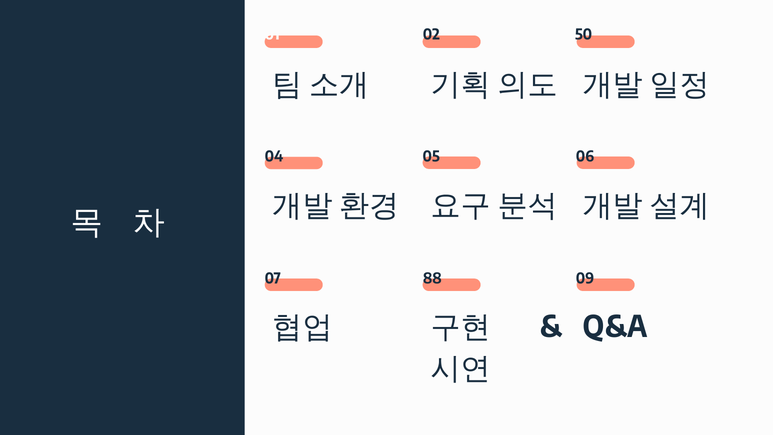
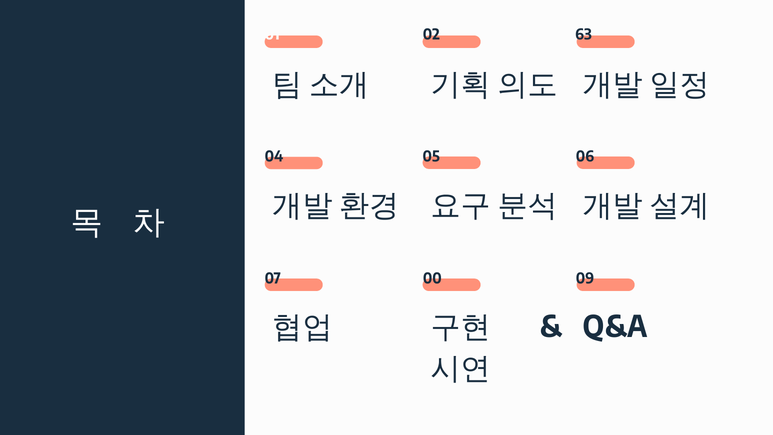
50: 50 -> 63 (584, 35)
88: 88 -> 00 (432, 278)
